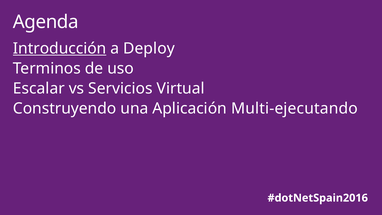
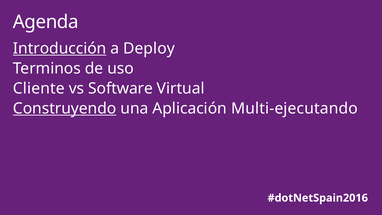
Escalar: Escalar -> Cliente (39, 88)
Servicios: Servicios -> Software (121, 88)
Construyendo underline: none -> present (65, 108)
